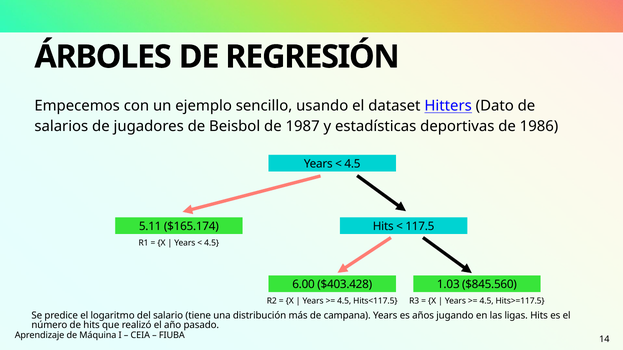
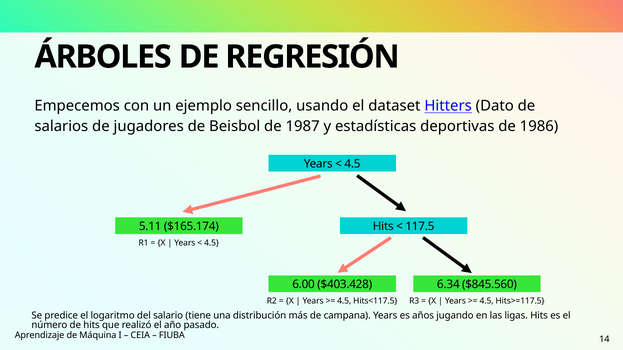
1.03: 1.03 -> 6.34 (448, 285)
